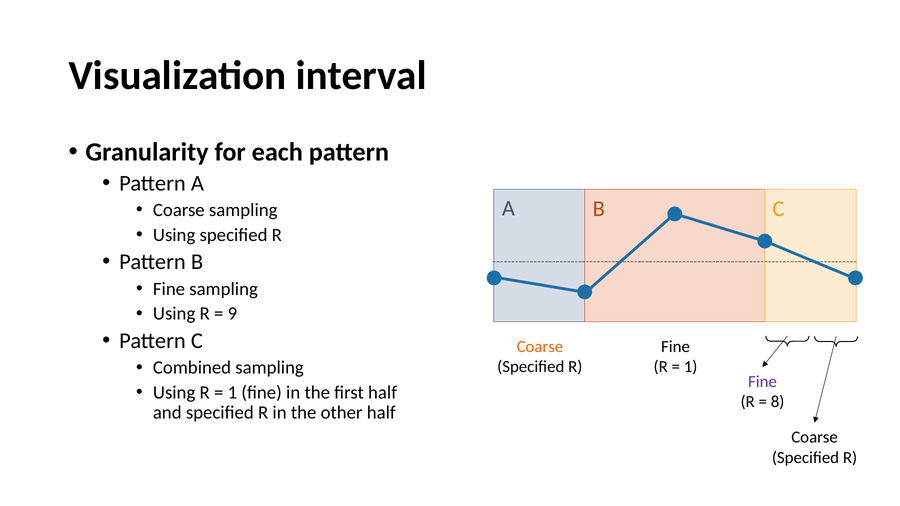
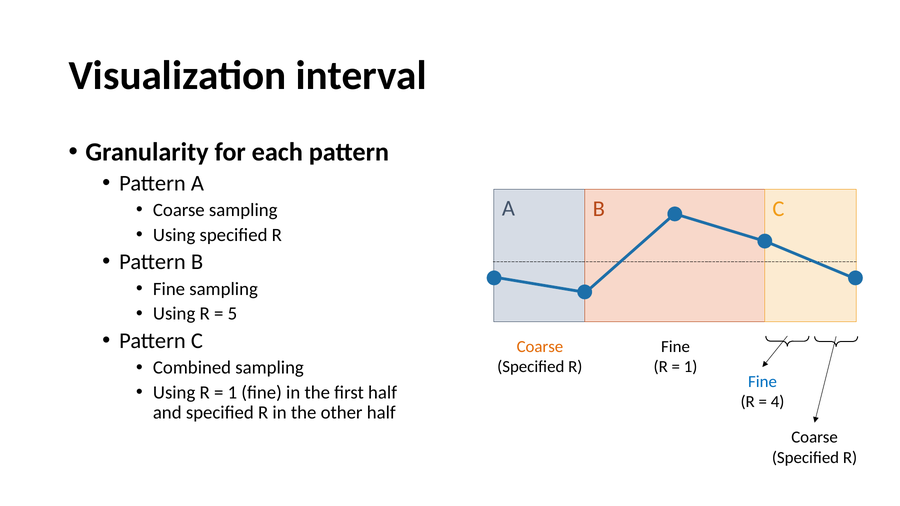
9: 9 -> 5 (232, 314)
Fine colour: purple -> blue (762, 382)
8: 8 -> 4 (778, 402)
